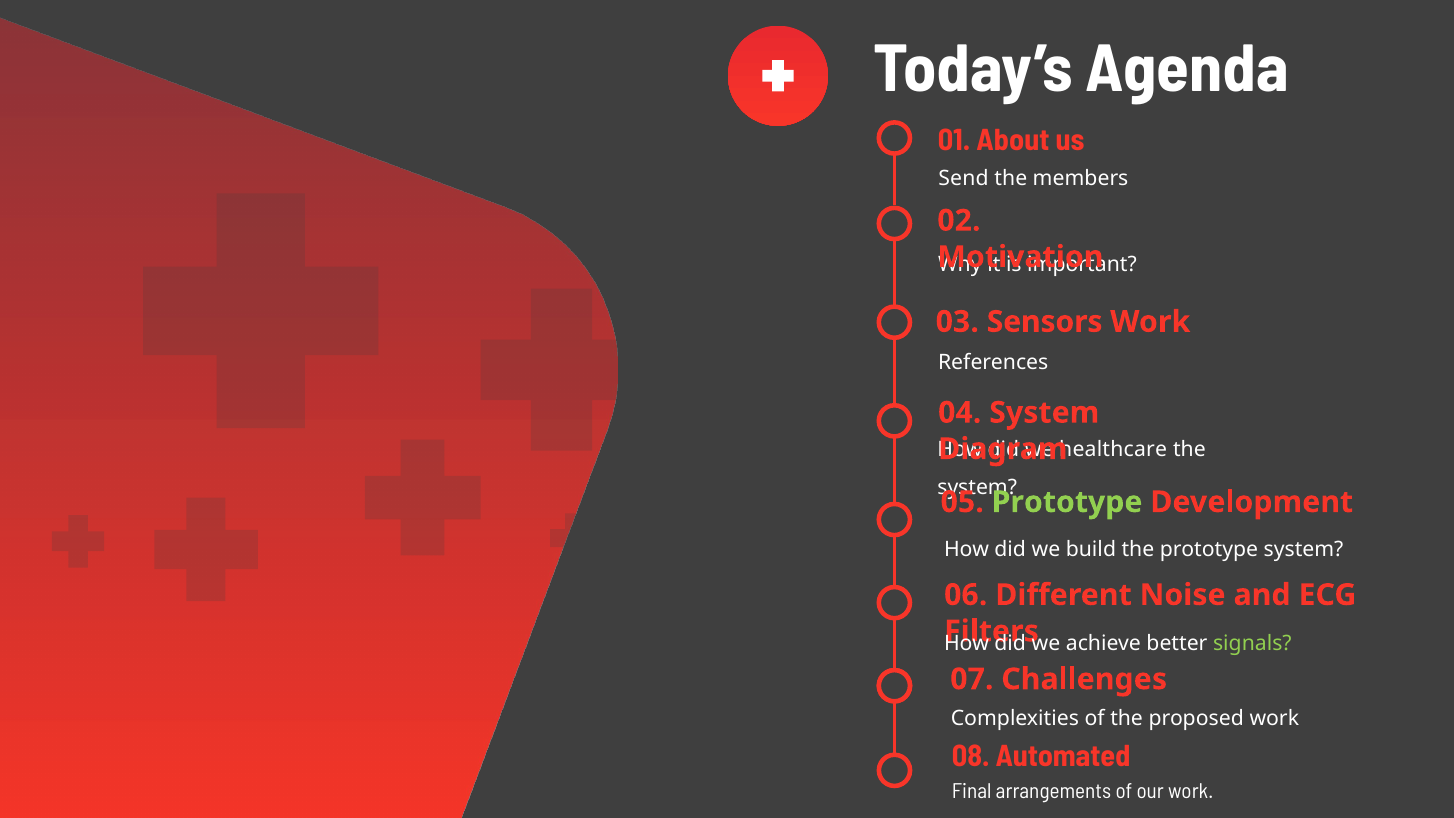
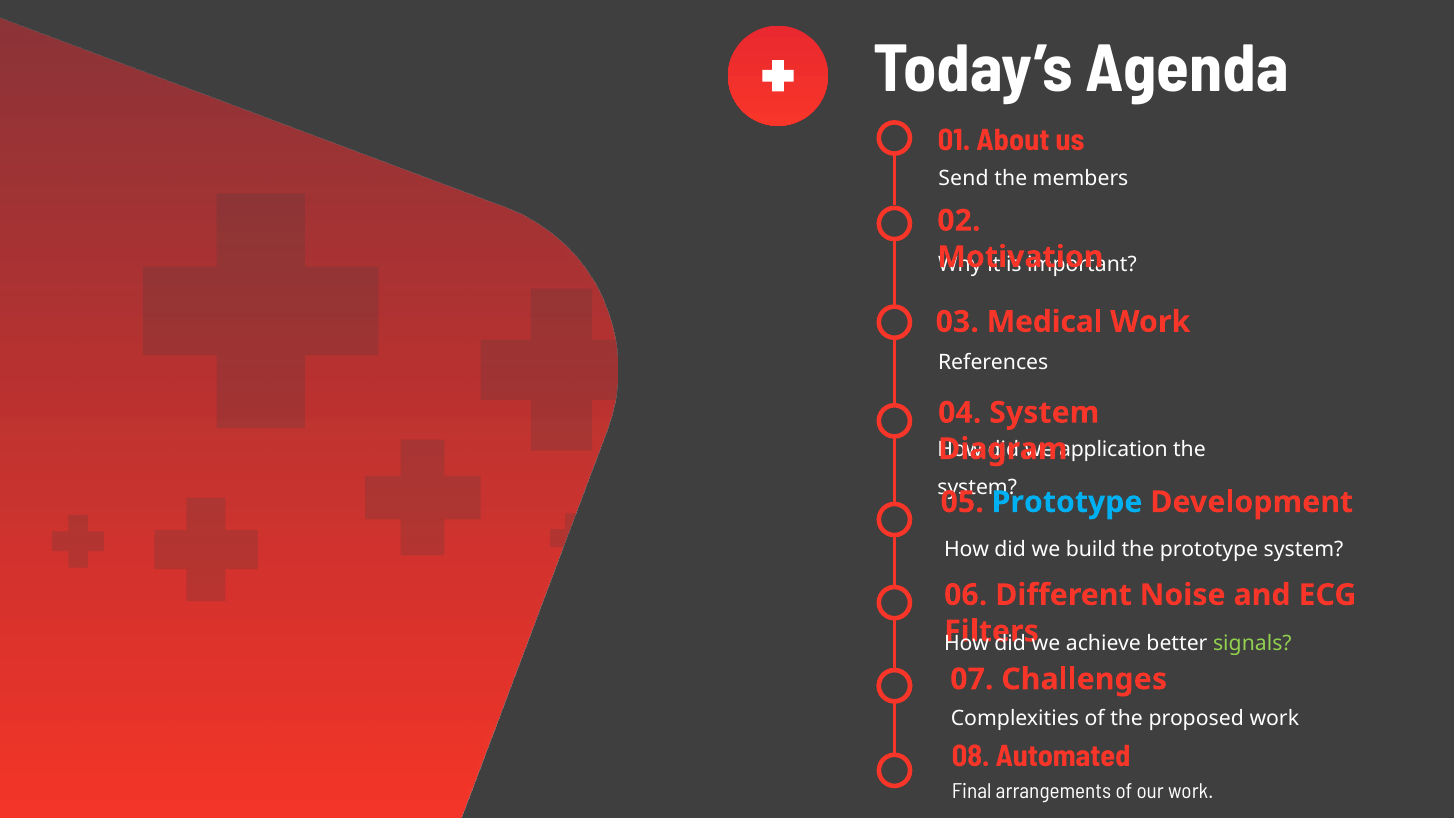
Sensors: Sensors -> Medical (1045, 322)
healthcare: healthcare -> application (1113, 449)
Prototype colour: light green -> light blue (1067, 502)
